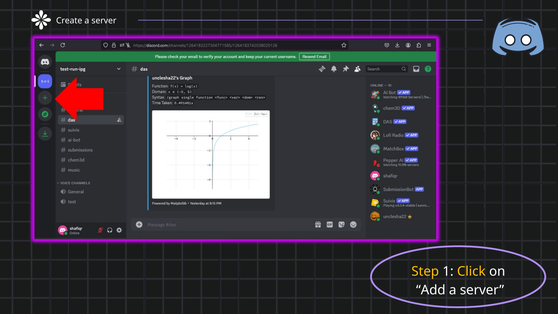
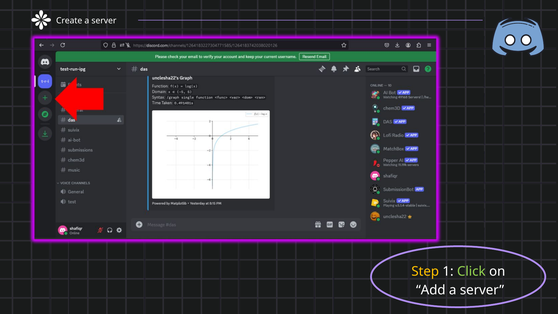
Click colour: yellow -> light green (471, 271)
